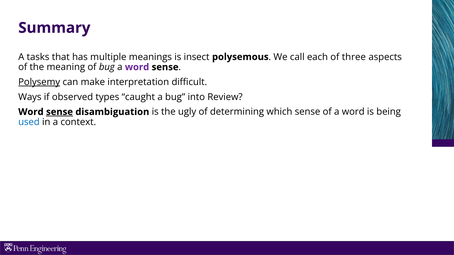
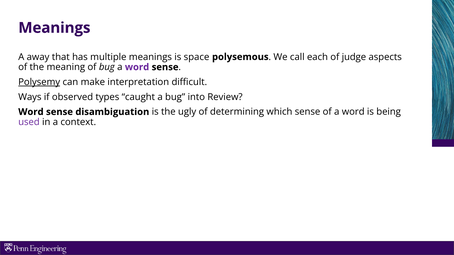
Summary: Summary -> Meanings (54, 28)
tasks: tasks -> away (38, 57)
insect: insect -> space (197, 57)
three: three -> judge (354, 57)
sense underline: present -> none (59, 112)
used colour: blue -> purple (29, 122)
